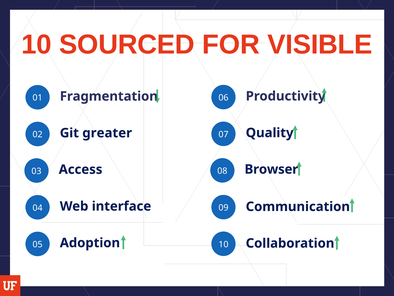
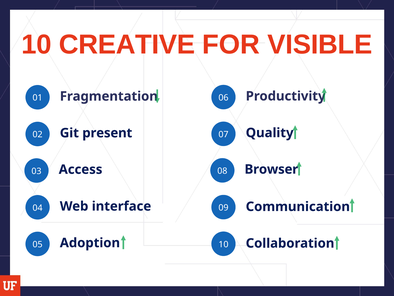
SOURCED: SOURCED -> CREATIVE (127, 45)
greater: greater -> present (107, 133)
